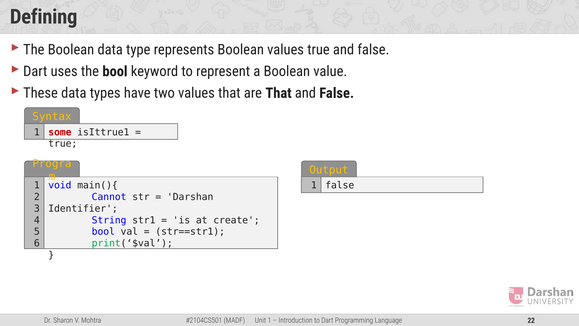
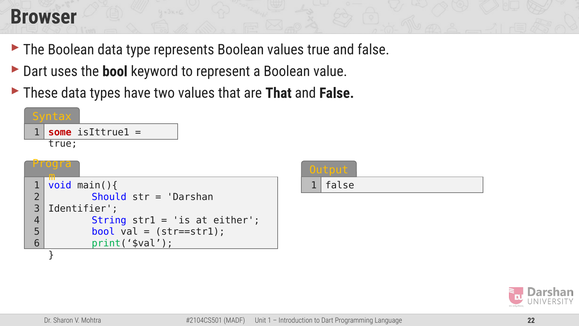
Defining: Defining -> Browser (44, 17)
Cannot: Cannot -> Should (109, 197)
create: create -> either (237, 220)
